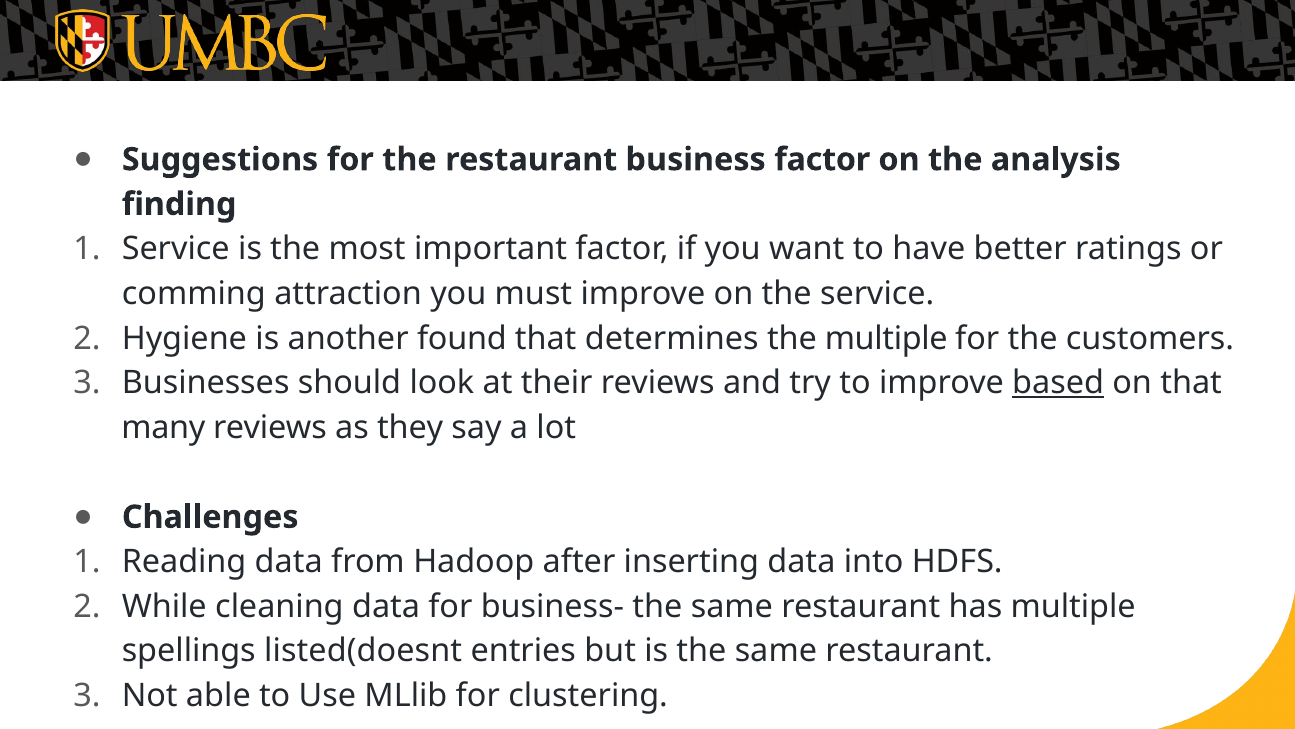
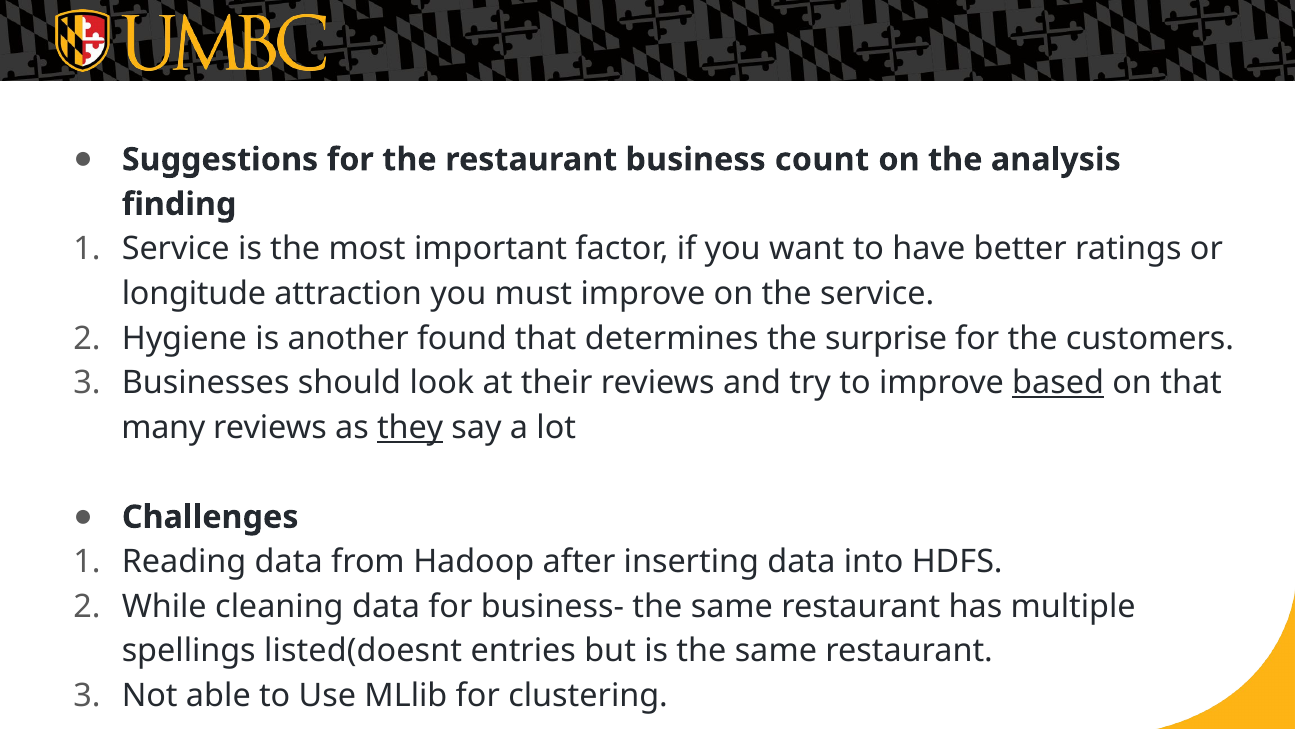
business factor: factor -> count (822, 159)
comming: comming -> longitude (194, 293)
the multiple: multiple -> surprise (886, 338)
they underline: none -> present (410, 427)
